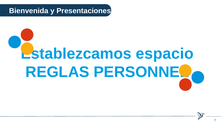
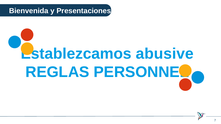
espacio: espacio -> abusive (165, 54)
